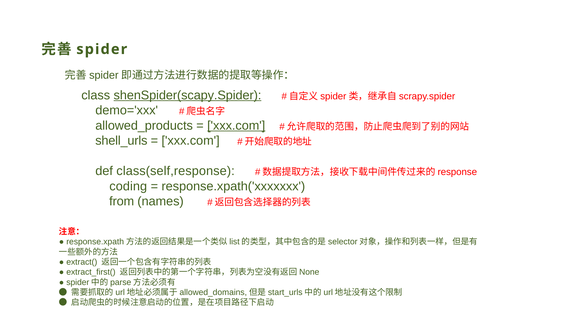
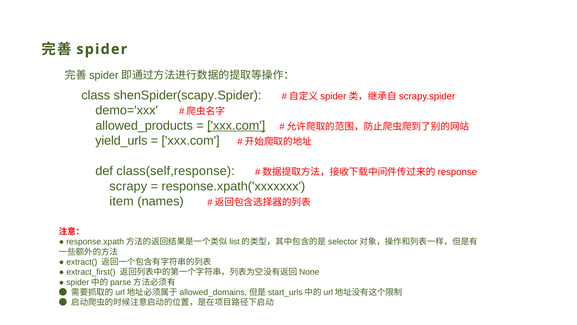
shenSpider(scapy.Spider underline: present -> none (187, 95)
shell_urls: shell_urls -> yield_urls (121, 141)
coding: coding -> scrapy (128, 186)
from: from -> item (122, 201)
